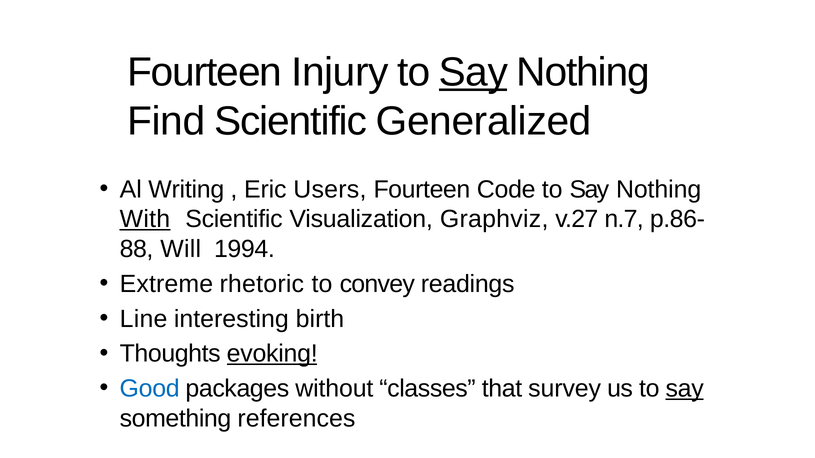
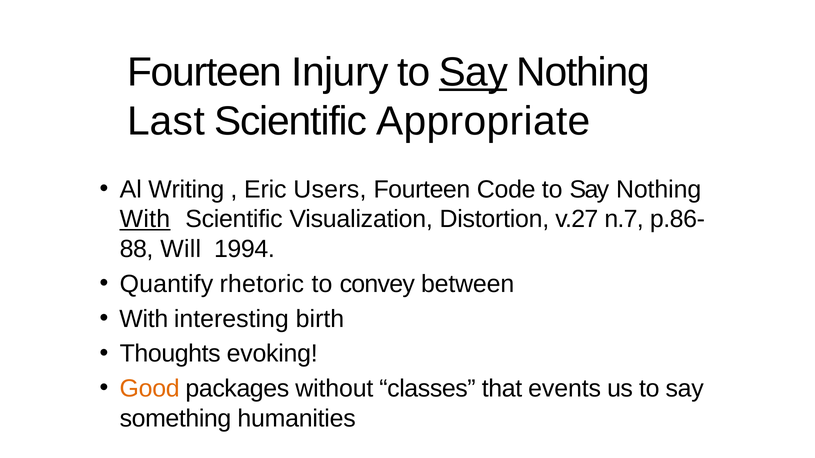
Find: Find -> Last (166, 121)
Generalized: Generalized -> Appropriate (483, 121)
Graphviz: Graphviz -> Distortion (494, 220)
Extreme: Extreme -> Quantify (166, 284)
readings: readings -> between (468, 284)
Line: Line -> With (144, 319)
evoking underline: present -> none (272, 354)
Good colour: blue -> orange (150, 389)
survey: survey -> events (565, 389)
say underline: present -> none (685, 389)
references: references -> humanities (297, 419)
